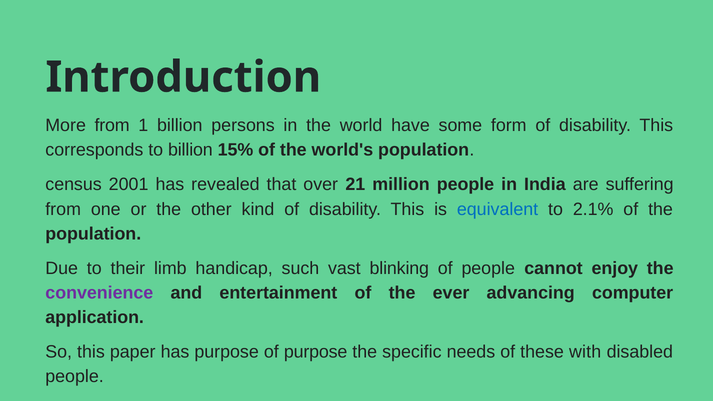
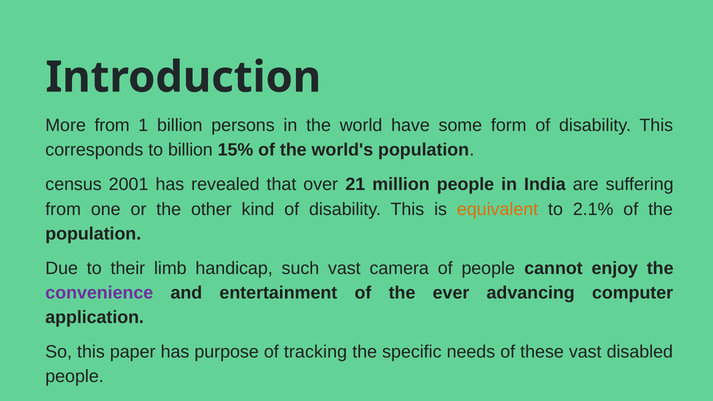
equivalent colour: blue -> orange (498, 209)
blinking: blinking -> camera (399, 268)
of purpose: purpose -> tracking (316, 352)
these with: with -> vast (585, 352)
